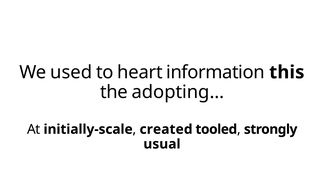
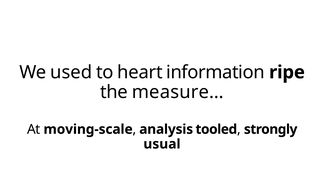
this: this -> ripe (287, 72)
adopting…: adopting… -> measure… (178, 92)
initially-scale: initially-scale -> moving-scale (88, 129)
created: created -> analysis (166, 129)
